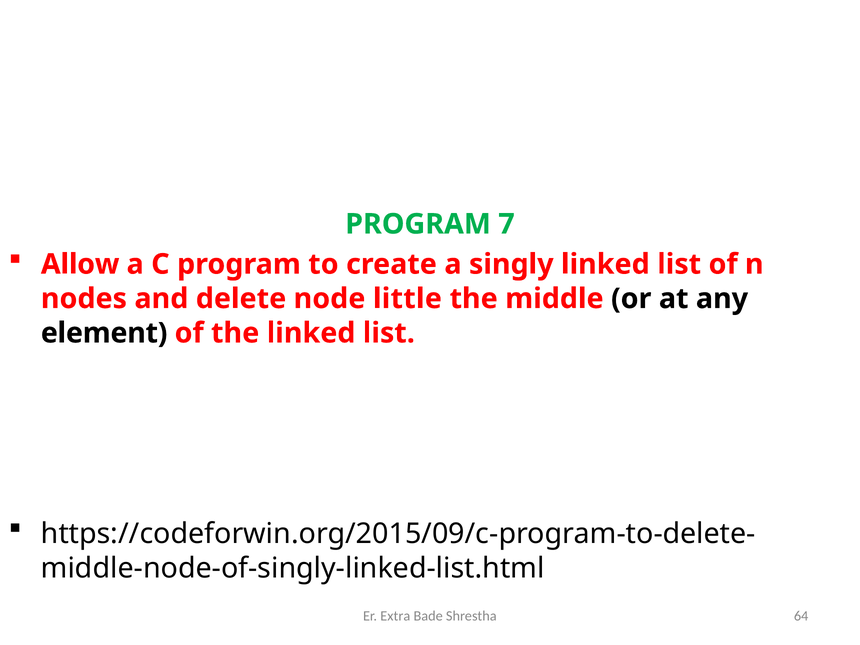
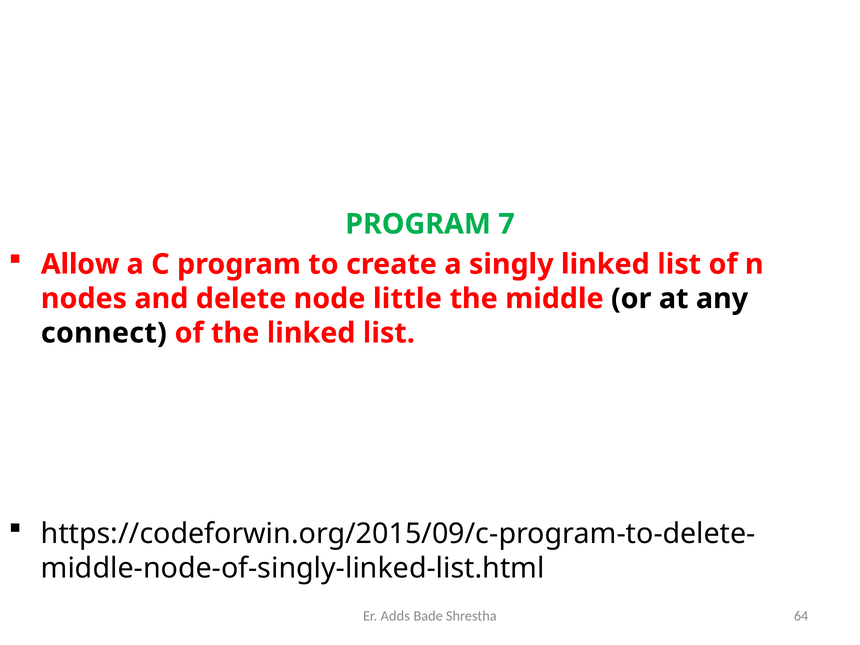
element: element -> connect (104, 333)
Extra: Extra -> Adds (395, 616)
